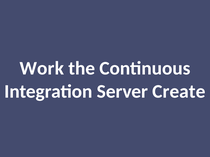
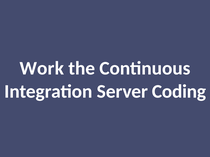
Create: Create -> Coding (179, 92)
